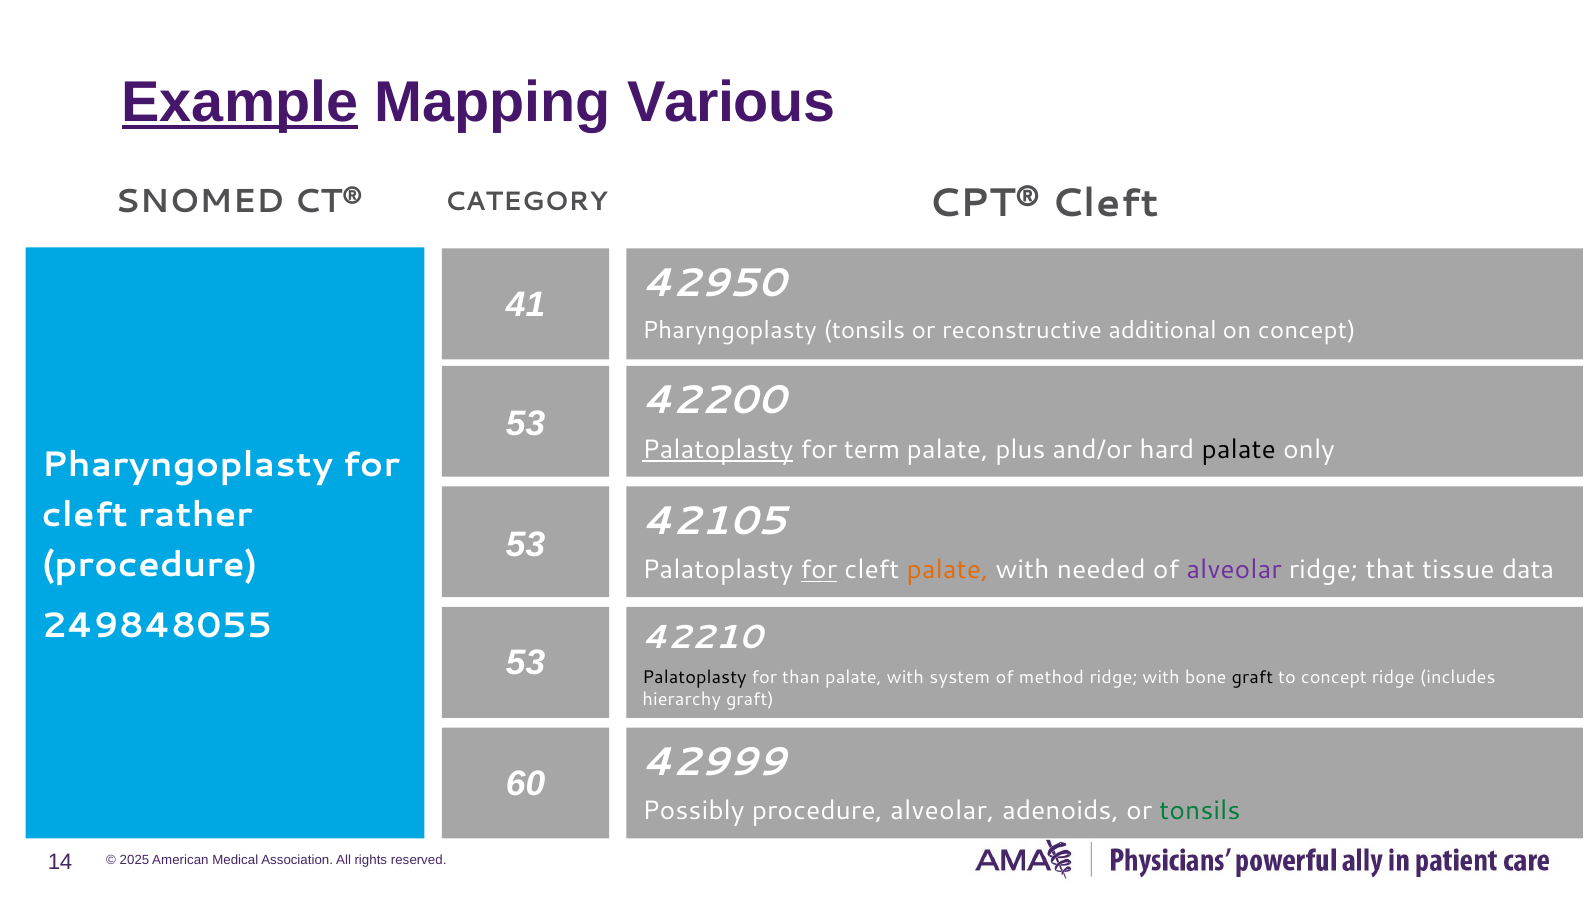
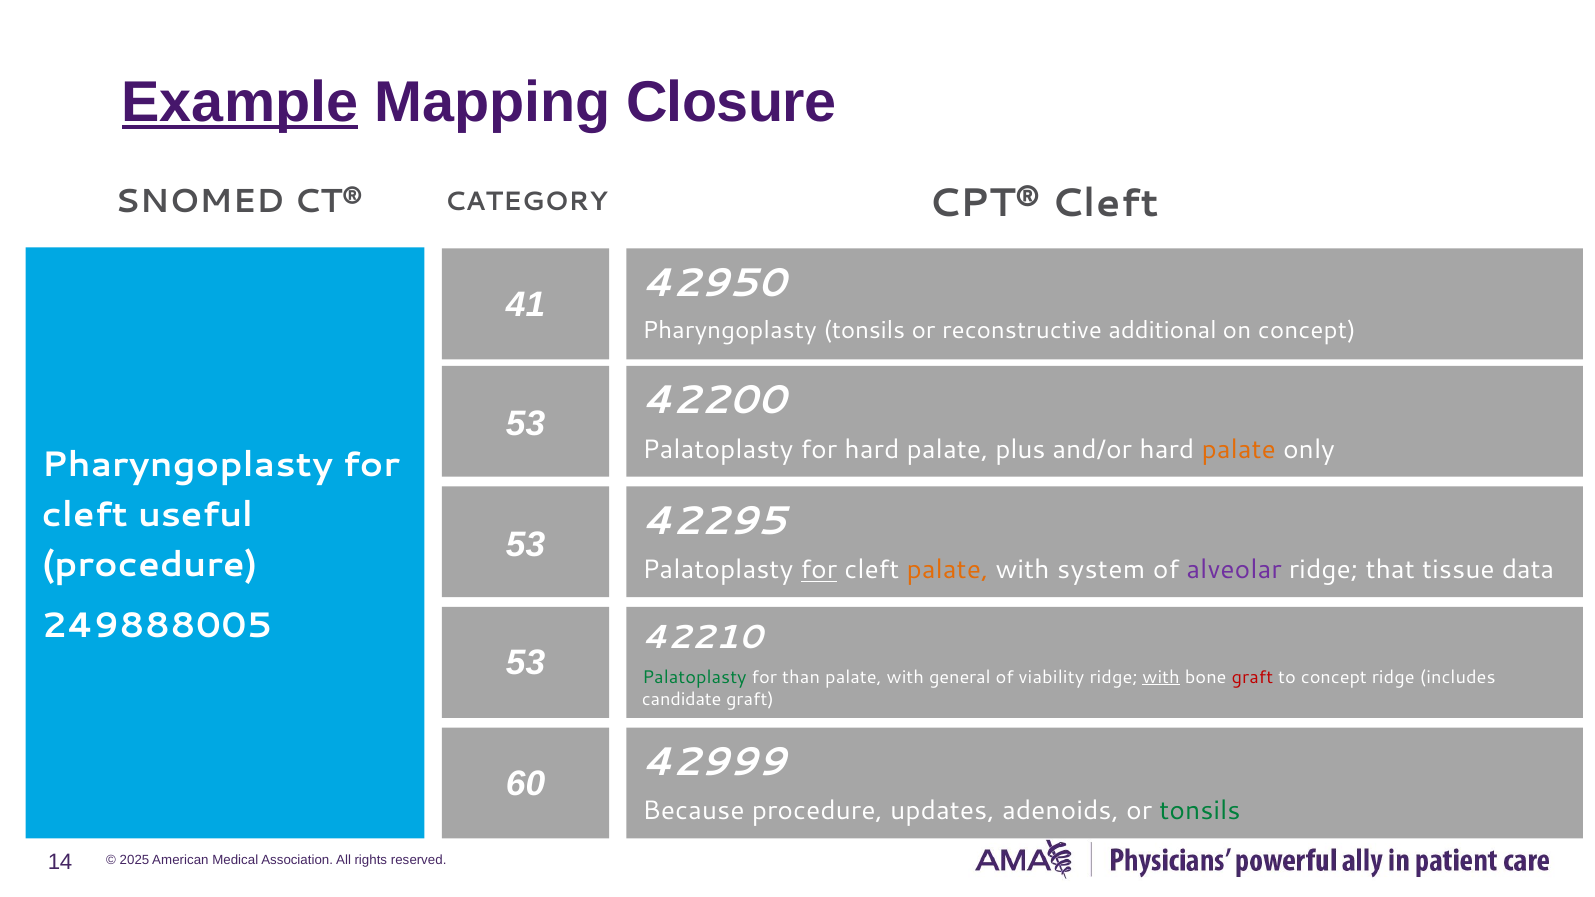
Various: Various -> Closure (731, 102)
Palatoplasty underline: present -> none (718, 449)
for term: term -> hard (872, 449)
palate colour: black -> orange (1239, 449)
rather: rather -> useful (195, 515)
42105: 42105 -> 42295 (714, 521)
needed: needed -> system (1101, 570)
249848055: 249848055 -> 249888005 (157, 626)
Palatoplasty colour: black -> green (694, 677)
system: system -> general (960, 677)
method: method -> viability (1052, 677)
with underline: none -> present (1161, 677)
graft colour: black -> red (1252, 677)
hierarchy: hierarchy -> candidate (682, 699)
Possibly: Possibly -> Because (693, 811)
procedure alveolar: alveolar -> updates (942, 811)
